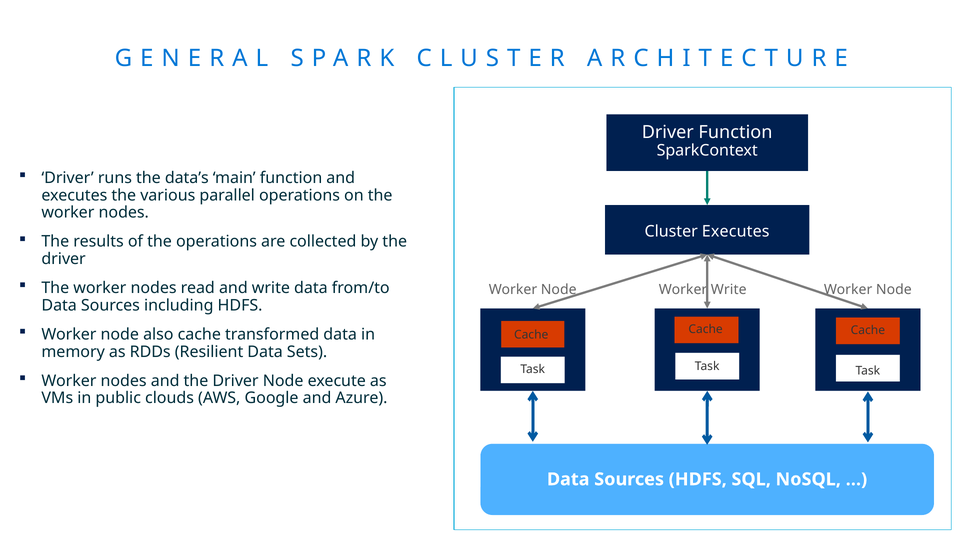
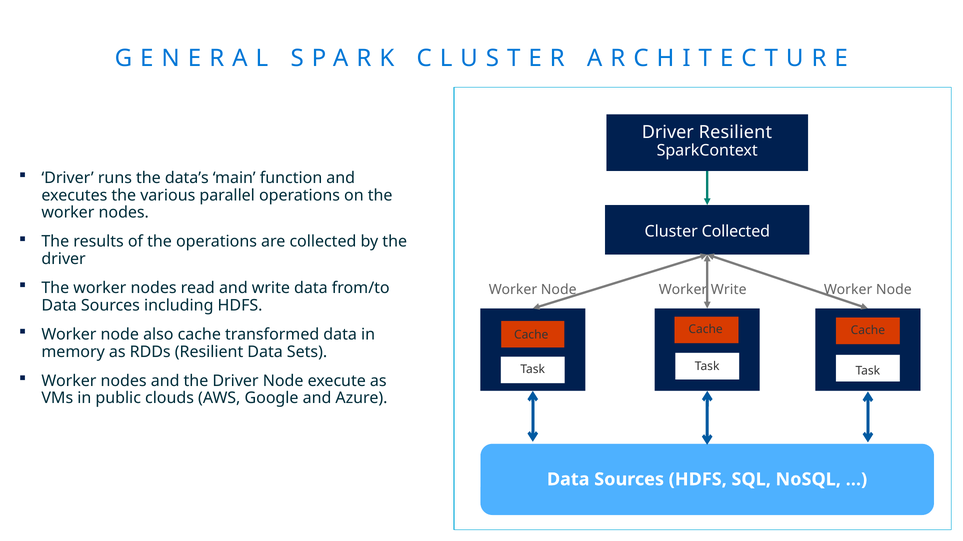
Driver Function: Function -> Resilient (735, 132)
Cluster Executes: Executes -> Collected (736, 232)
